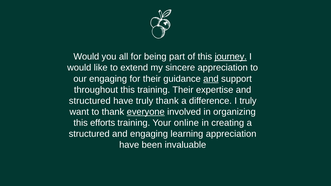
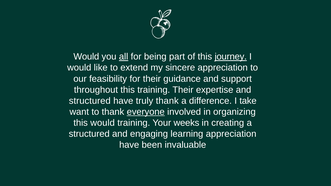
all underline: none -> present (124, 57)
our engaging: engaging -> feasibility (108, 79)
and underline: present -> none (211, 79)
I truly: truly -> take (248, 101)
this efforts: efforts -> would (103, 123)
online: online -> weeks (186, 123)
